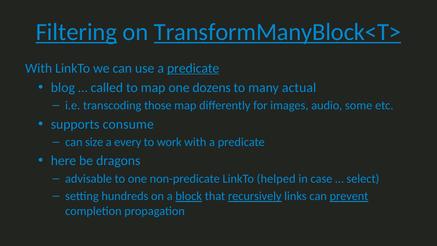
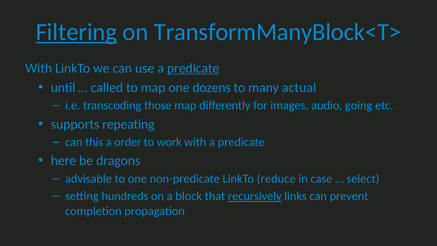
TransformManyBlock<T> underline: present -> none (278, 32)
blog: blog -> until (63, 87)
some: some -> going (359, 105)
consume: consume -> repeating (128, 124)
size: size -> this (94, 142)
every: every -> order (128, 142)
helped: helped -> reduce (276, 179)
block underline: present -> none (189, 196)
prevent underline: present -> none (349, 196)
